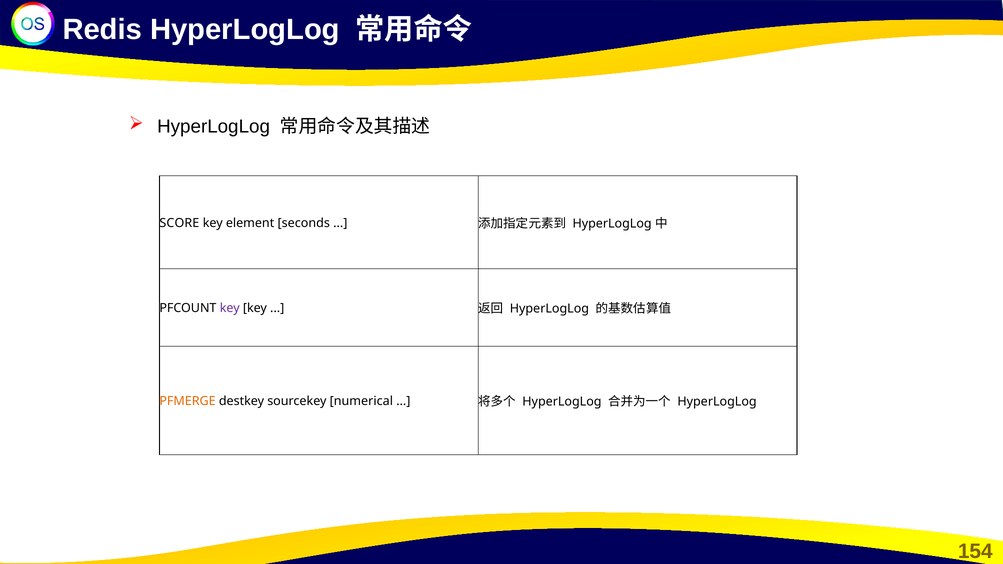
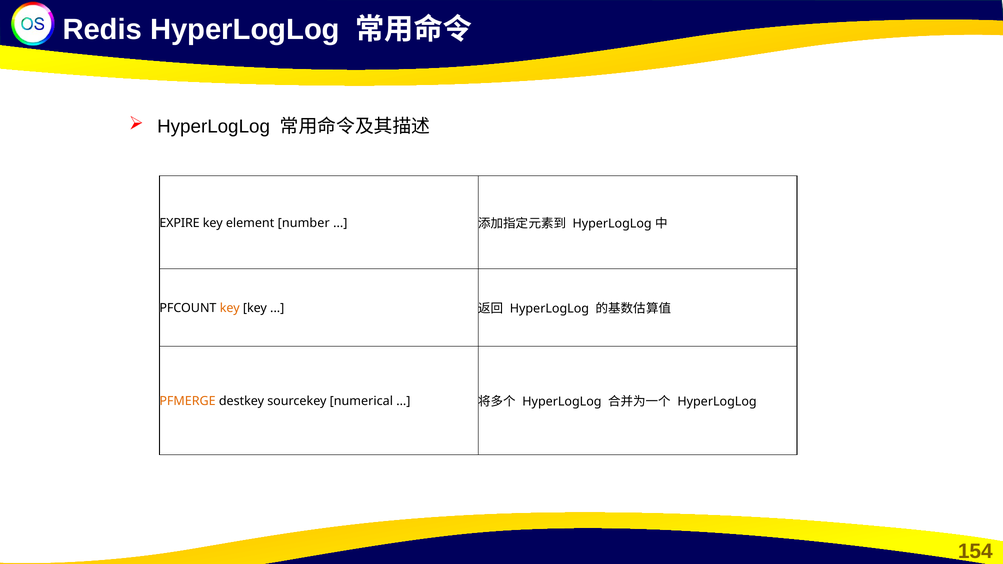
SCORE: SCORE -> EXPIRE (180, 223)
seconds: seconds -> number (304, 223)
key colour: purple -> orange (230, 308)
